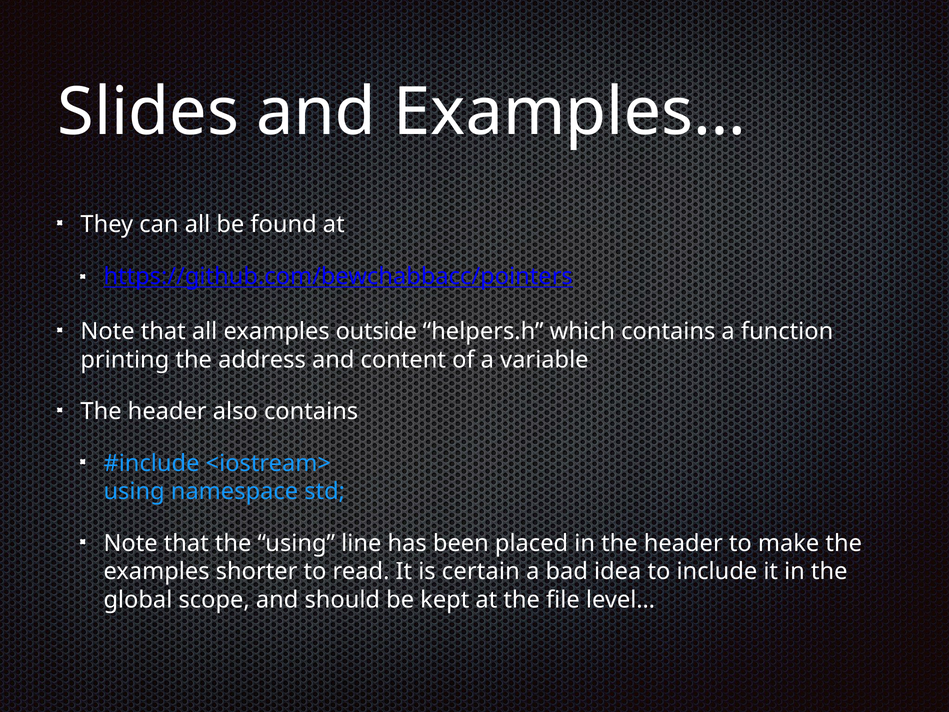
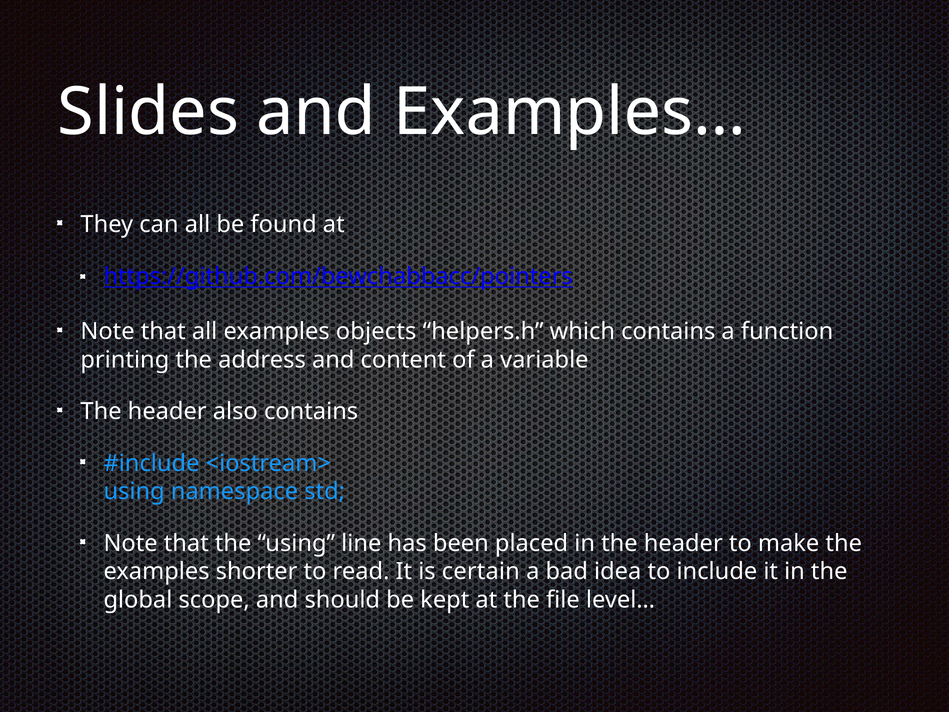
outside: outside -> objects (376, 332)
